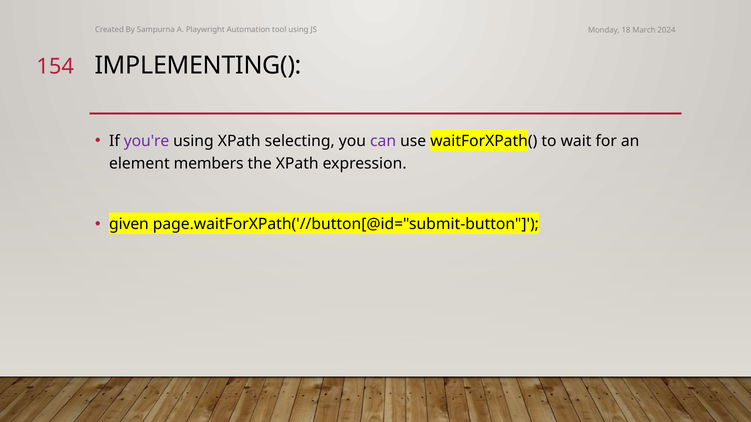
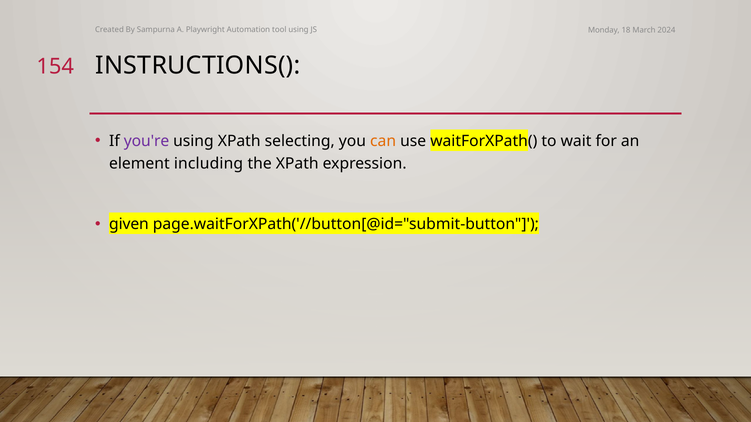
IMPLEMENTING(: IMPLEMENTING( -> INSTRUCTIONS( (198, 66)
can colour: purple -> orange (383, 141)
members: members -> including (209, 164)
